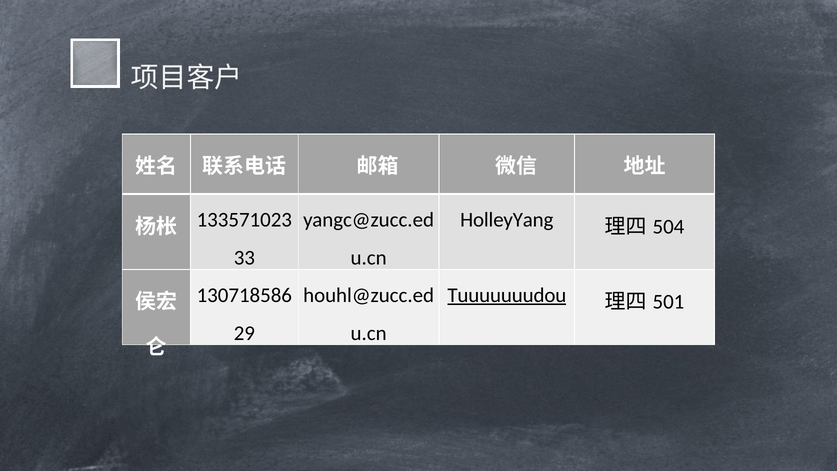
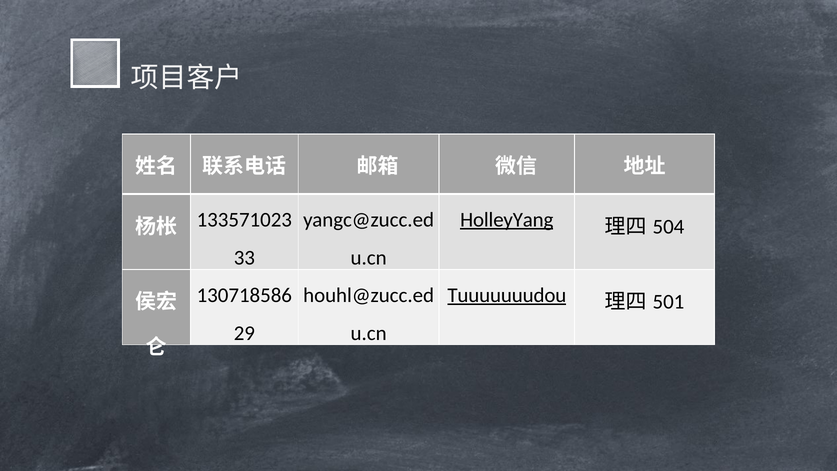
HolleyYang underline: none -> present (507, 220)
